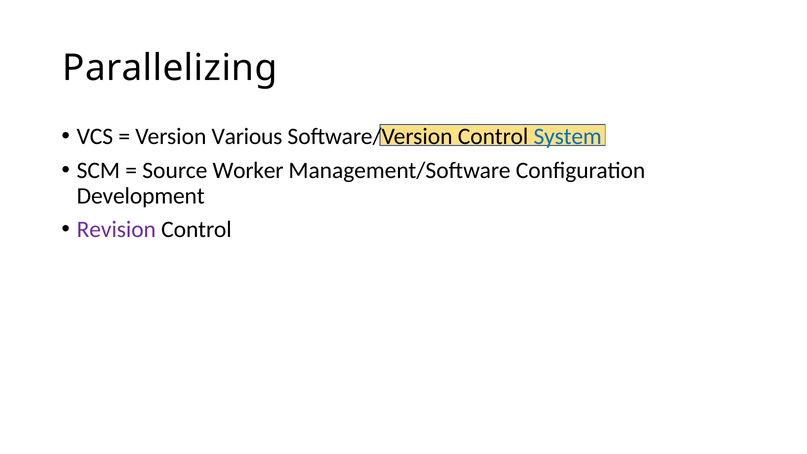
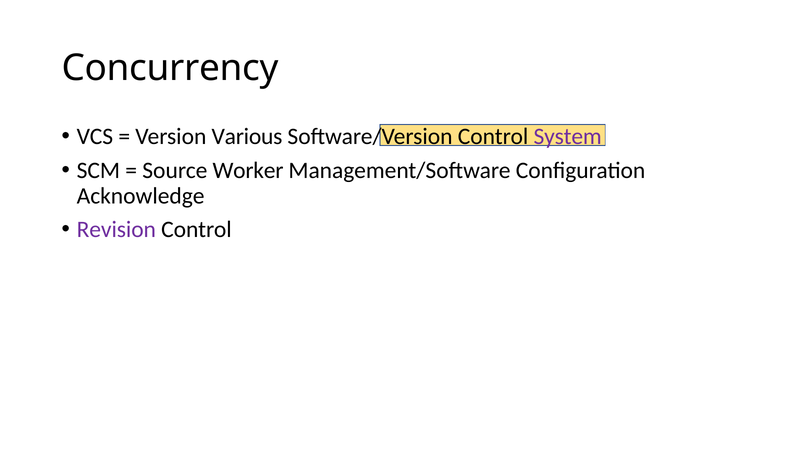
Parallelizing: Parallelizing -> Concurrency (170, 68)
System colour: blue -> purple (568, 136)
Development: Development -> Acknowledge (141, 196)
